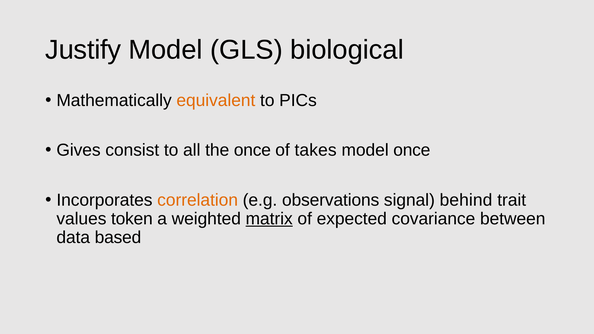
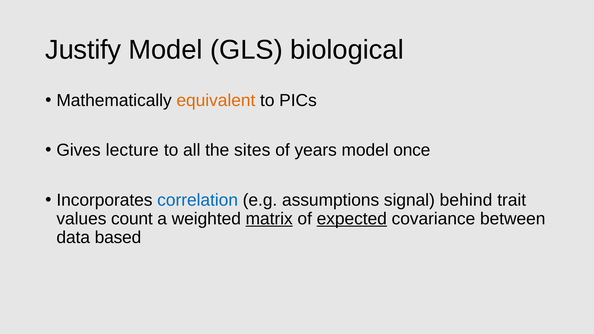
consist: consist -> lecture (132, 150)
the once: once -> sites (252, 150)
takes: takes -> years (316, 150)
correlation colour: orange -> blue (198, 200)
observations: observations -> assumptions (331, 200)
token: token -> count (132, 219)
expected underline: none -> present (352, 219)
